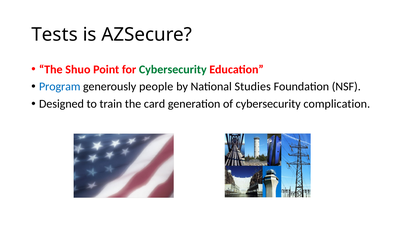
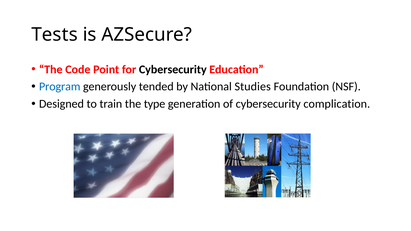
Shuo: Shuo -> Code (78, 69)
Cybersecurity colour: green -> black (173, 69)
people: people -> tended (156, 87)
card: card -> type (155, 104)
